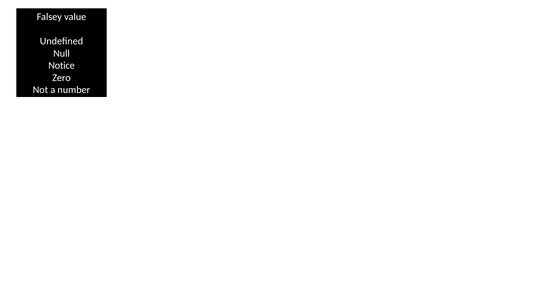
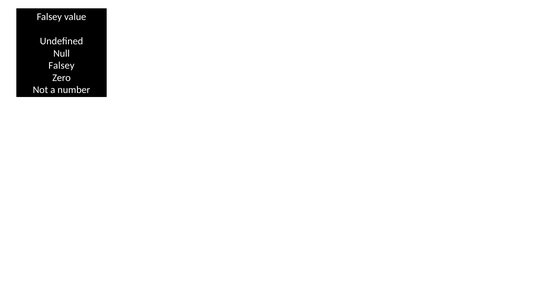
Notice: Notice -> Falsey (61, 65)
